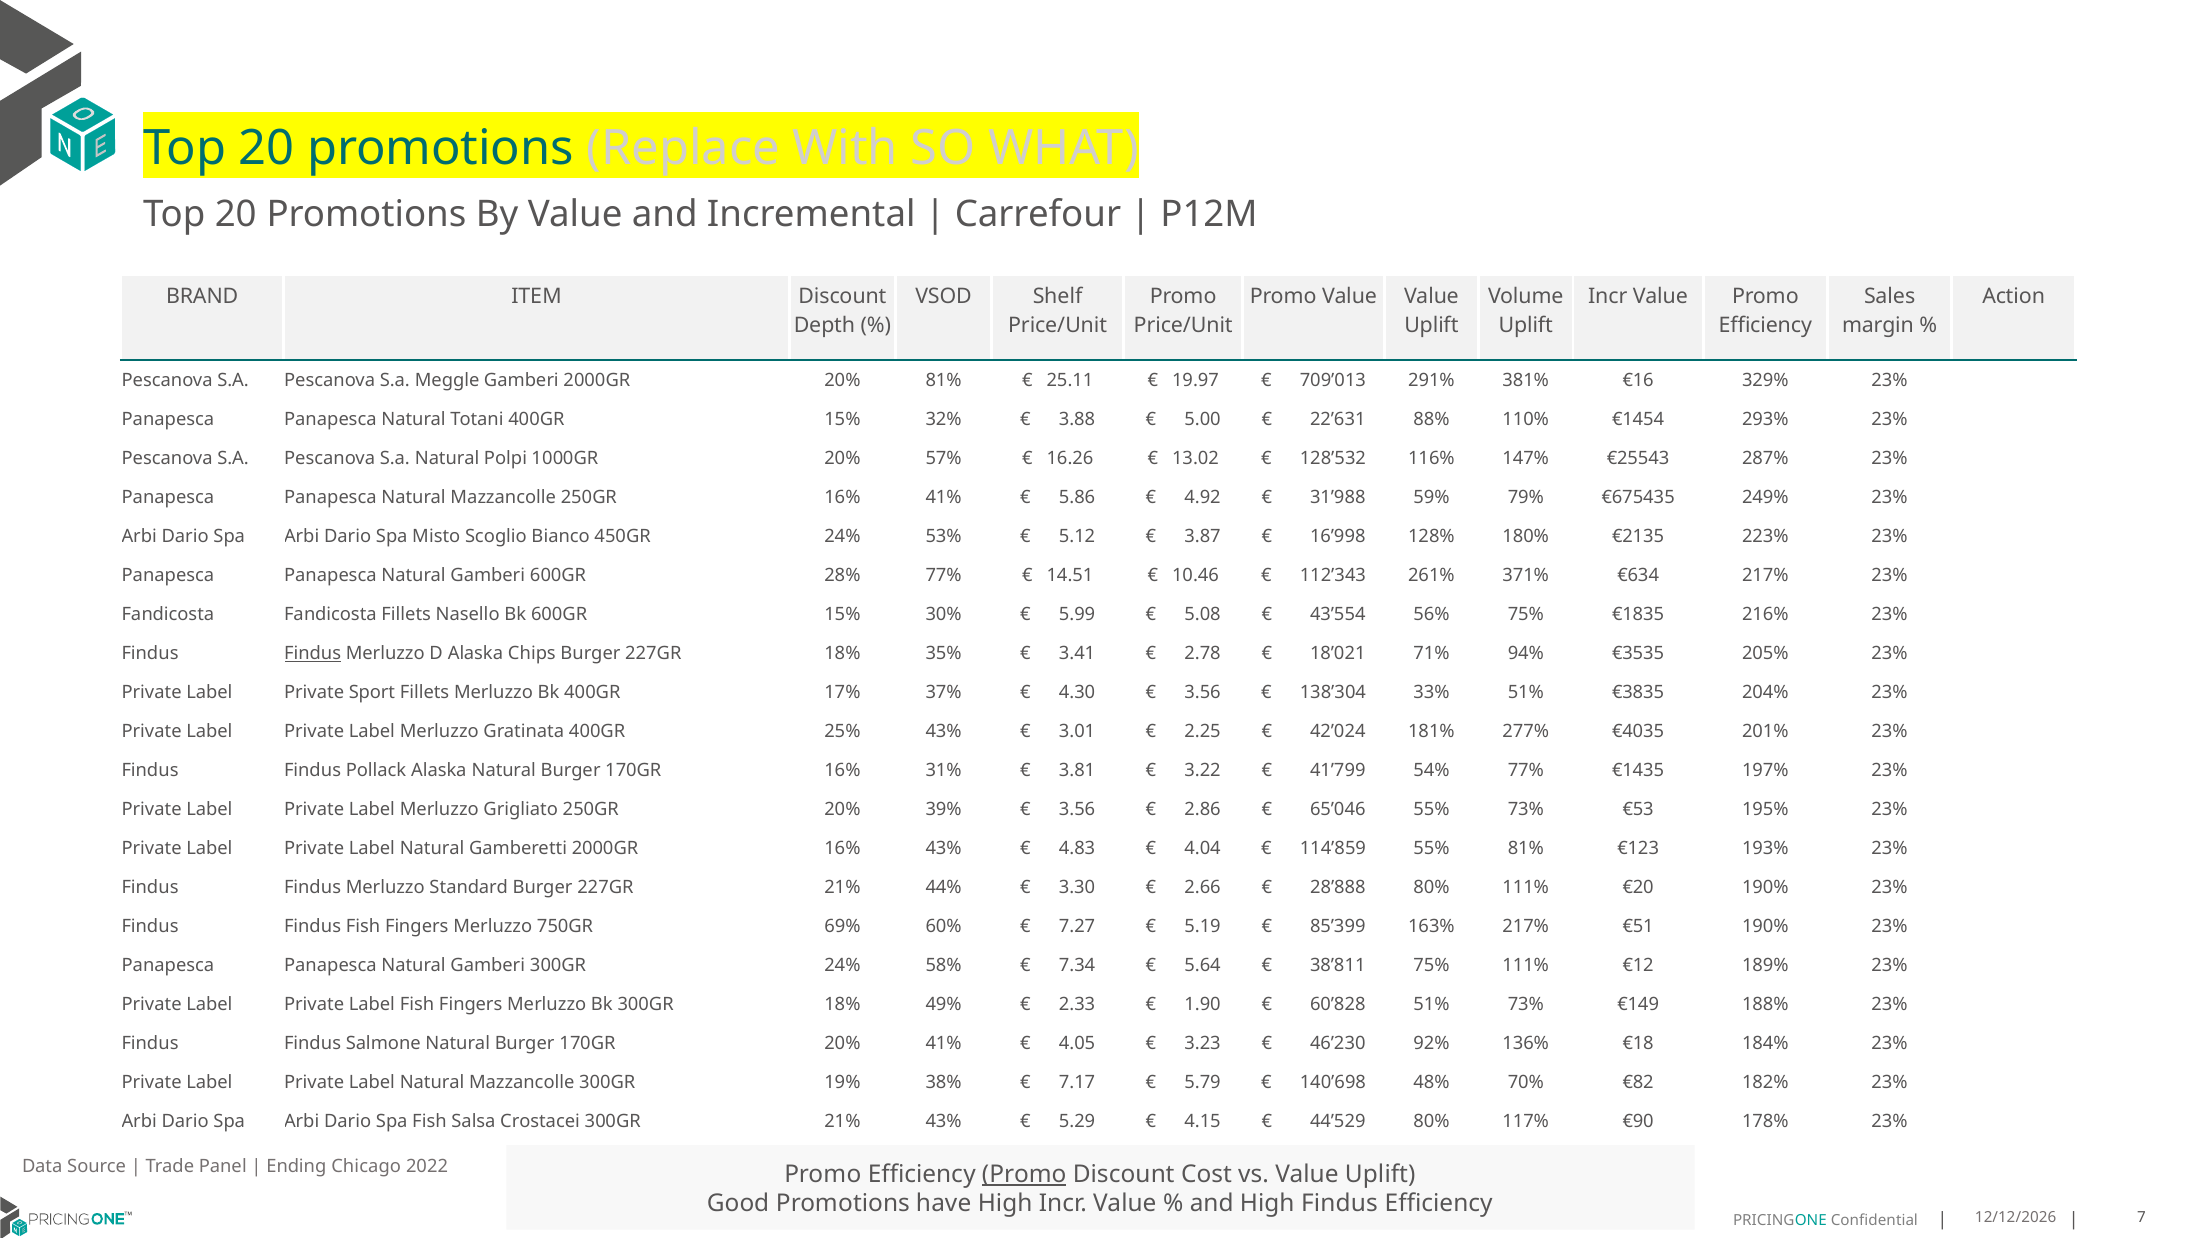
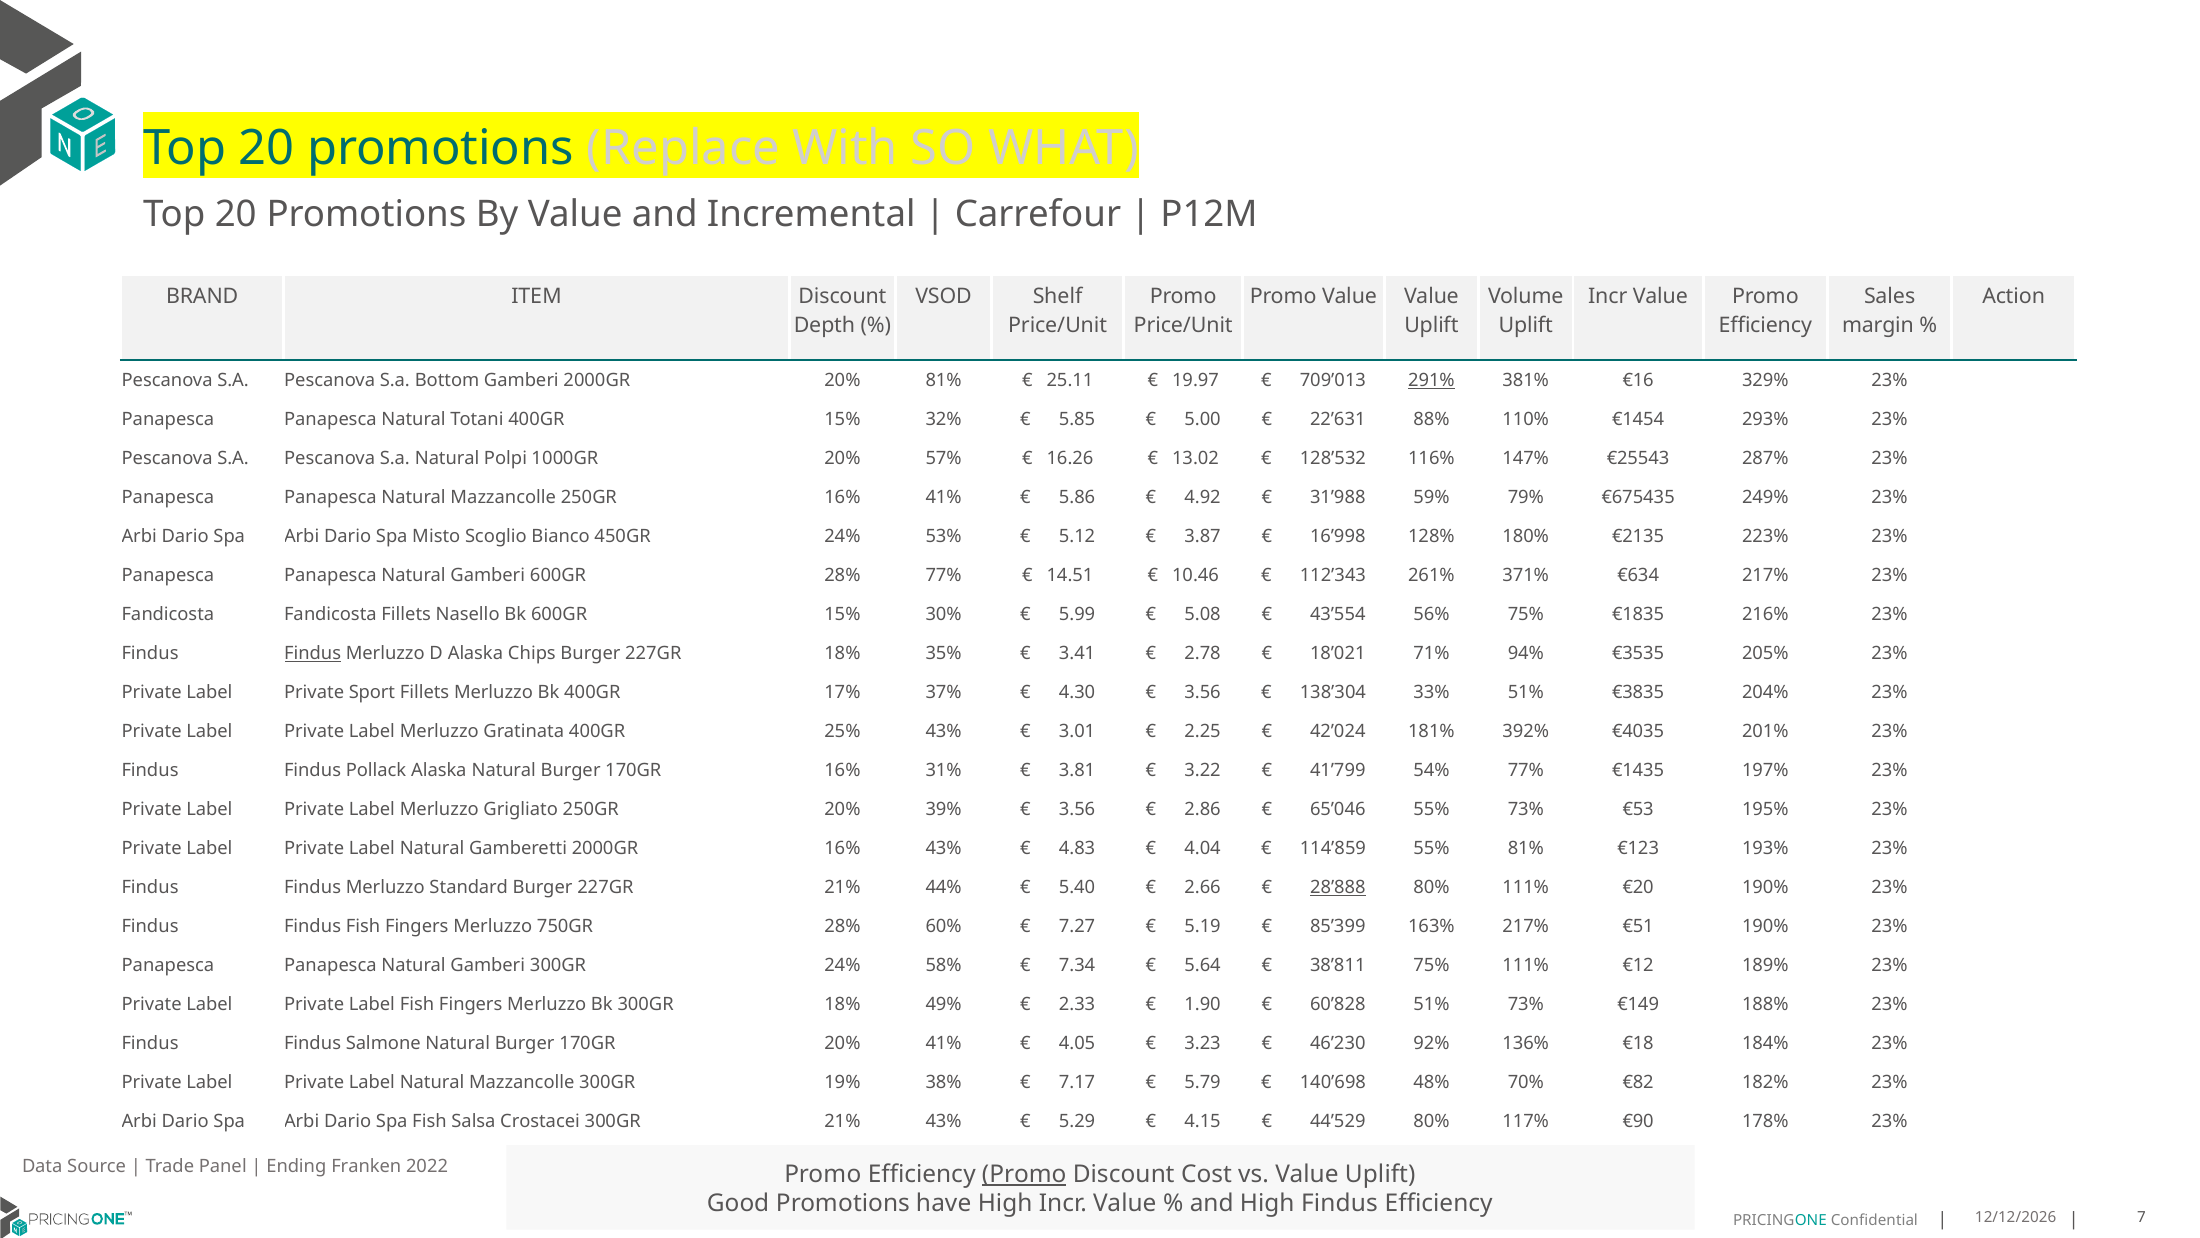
Meggle: Meggle -> Bottom (447, 380)
291% underline: none -> present (1431, 380)
3.88: 3.88 -> 5.85 (1077, 419)
277%: 277% -> 392% (1526, 731)
3.30: 3.30 -> 5.40 (1077, 887)
28’888 underline: none -> present (1338, 887)
750GR 69%: 69% -> 28% (842, 926)
Chicago: Chicago -> Franken (366, 1166)
